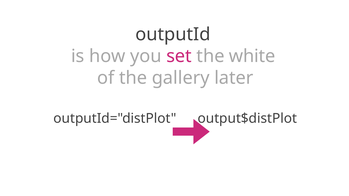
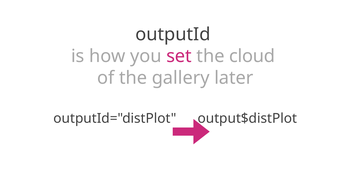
white: white -> cloud (252, 56)
